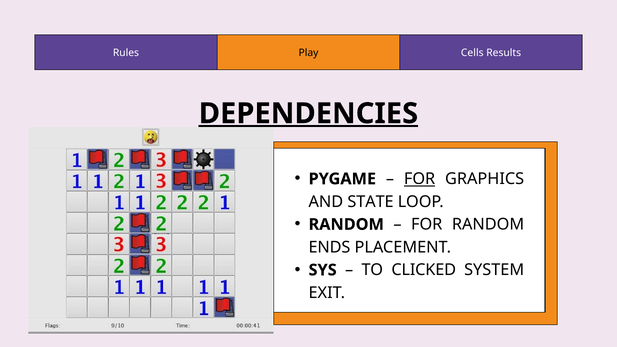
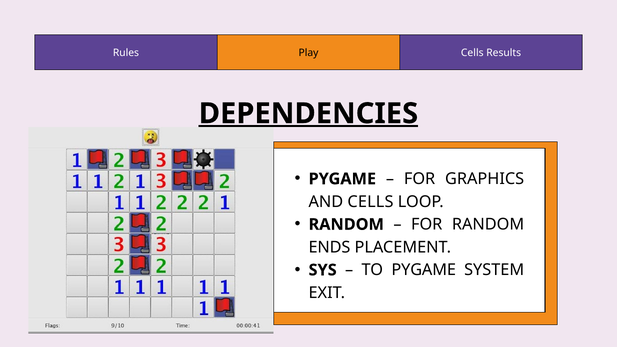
FOR underline: present -> none (420, 179)
AND STATE: STATE -> CELLS (370, 202)
TO CLICKED: CLICKED -> PYGAME (424, 270)
